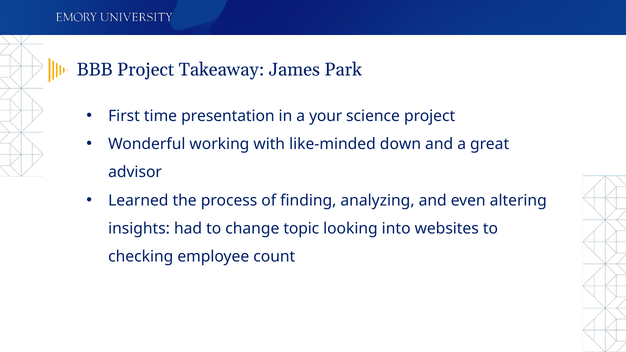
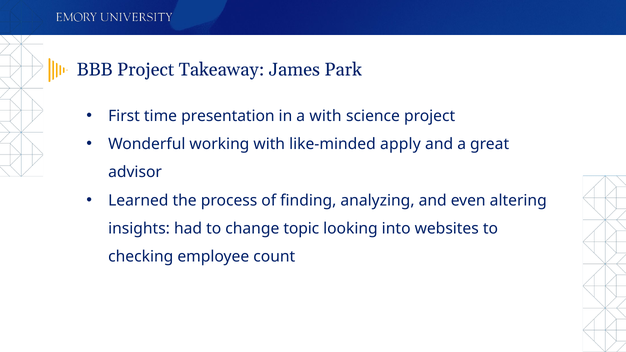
a your: your -> with (326, 116)
down: down -> apply (400, 144)
